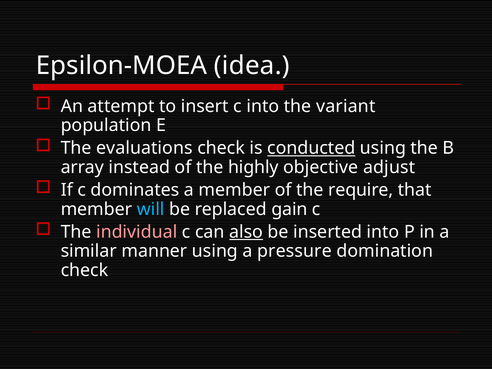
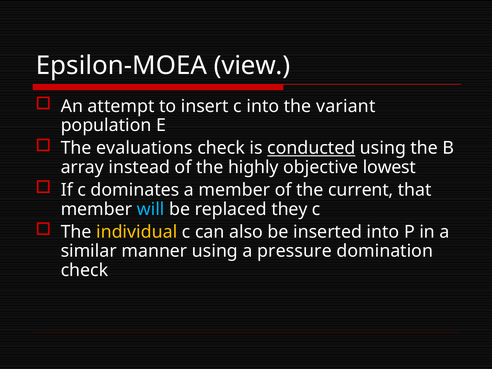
idea: idea -> view (252, 66)
adjust: adjust -> lowest (389, 167)
require: require -> current (361, 190)
gain: gain -> they (289, 209)
individual colour: pink -> yellow (137, 232)
also underline: present -> none (246, 232)
